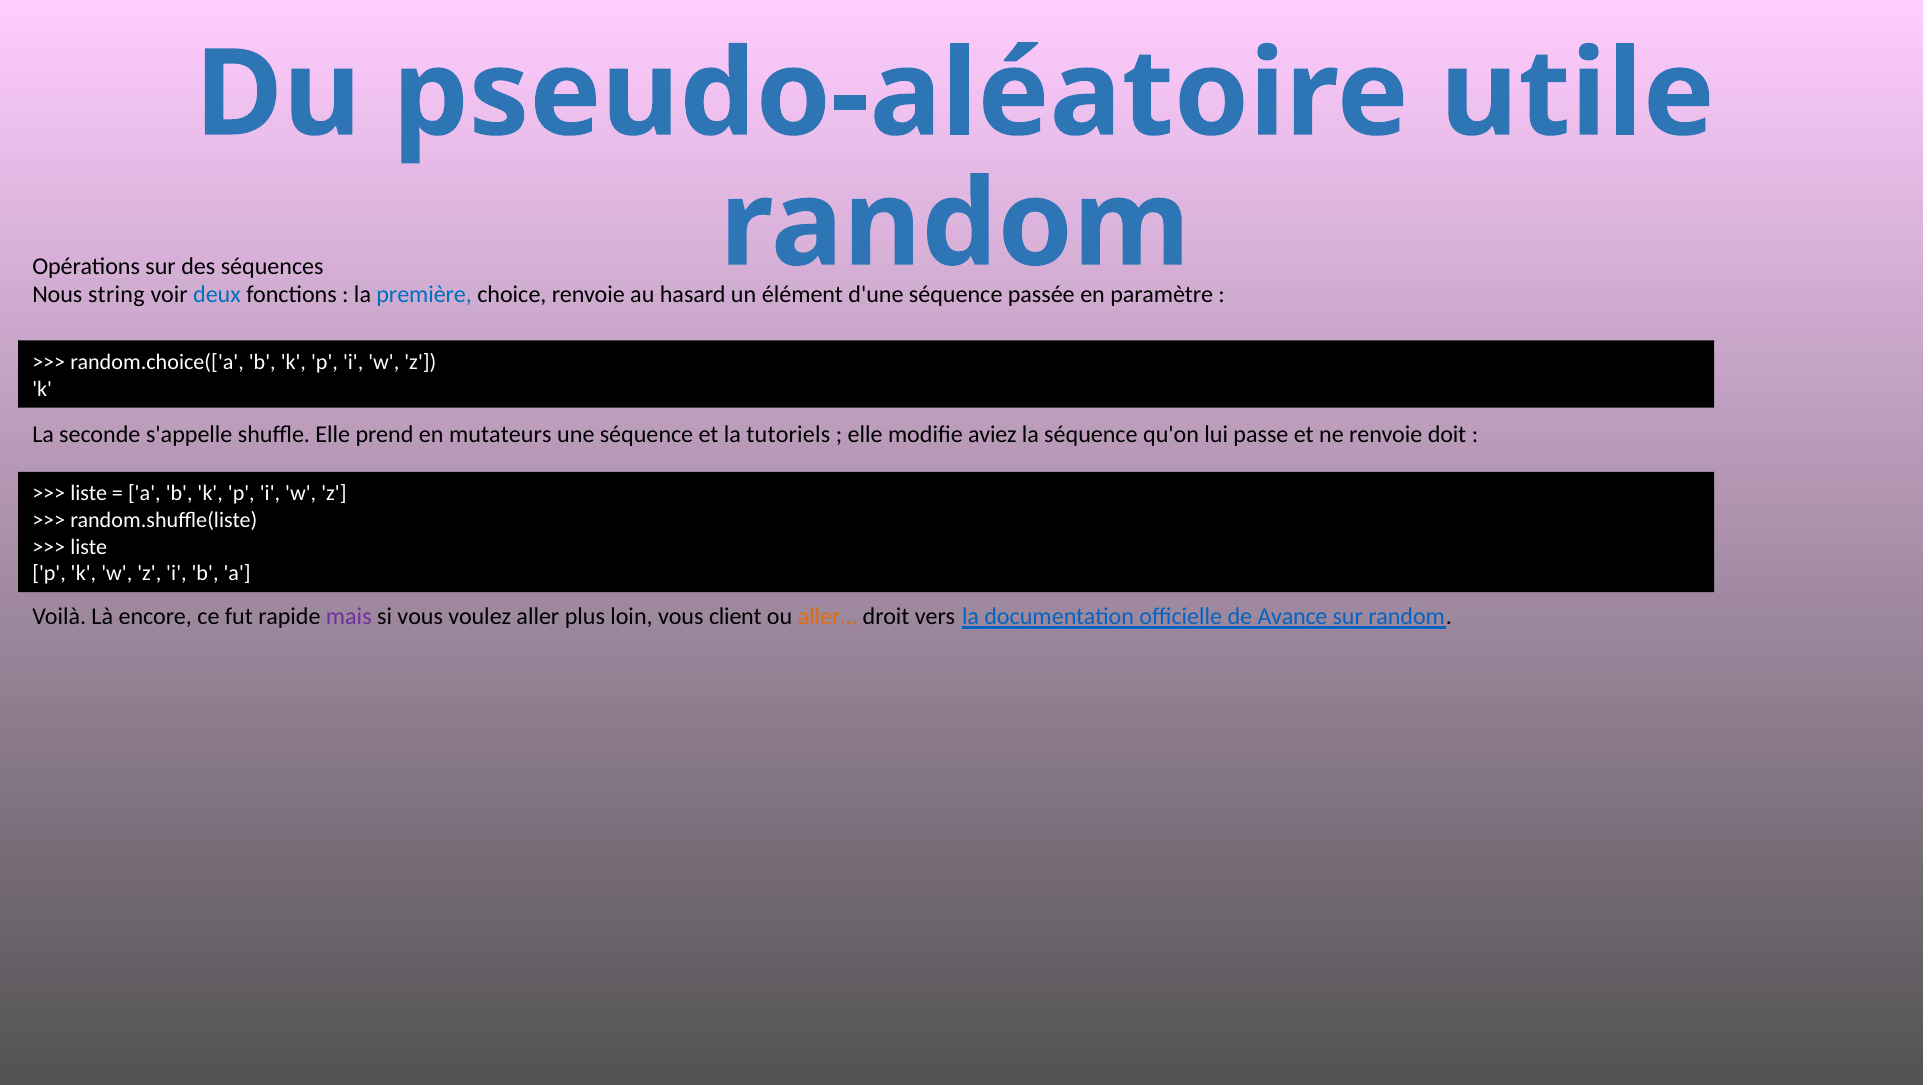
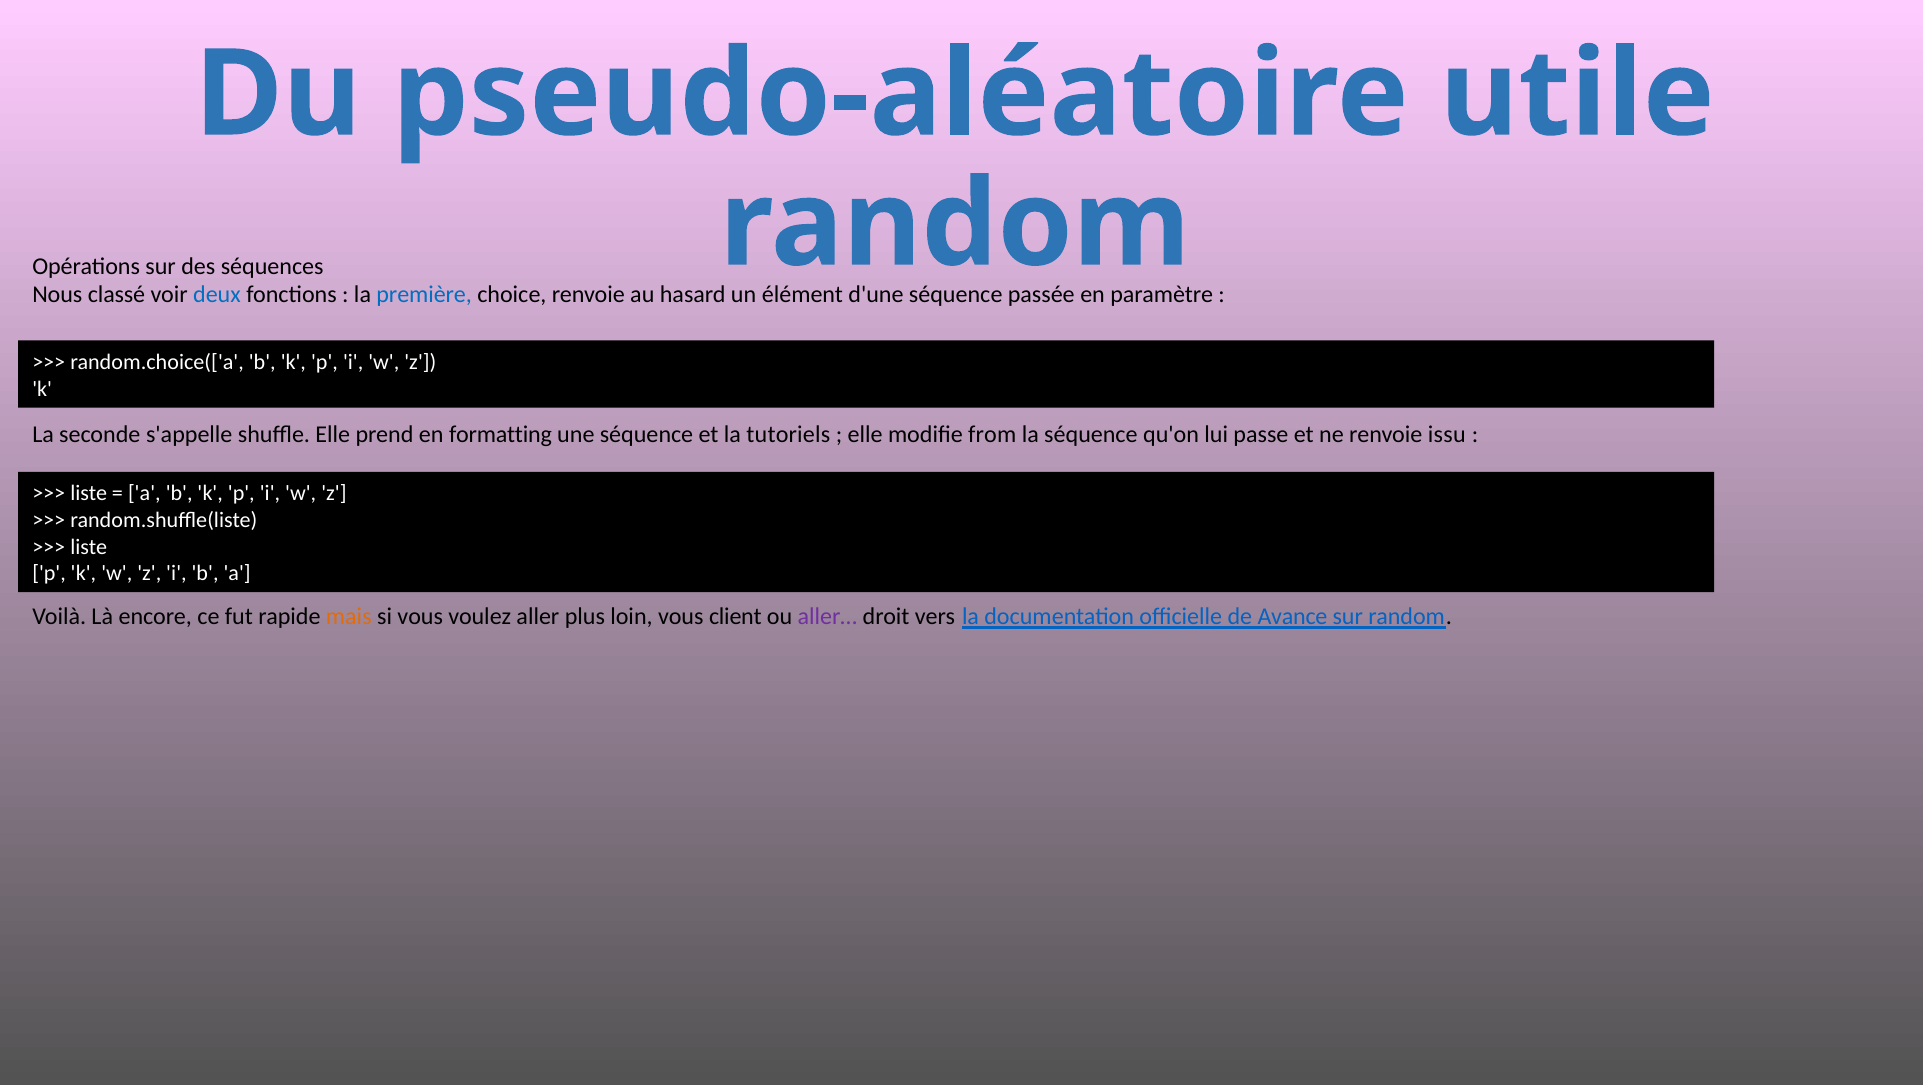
string: string -> classé (117, 295)
mutateurs: mutateurs -> formatting (500, 434)
aviez: aviez -> from (992, 434)
doit: doit -> issu (1447, 434)
mais colour: purple -> orange (349, 617)
aller… colour: orange -> purple (827, 617)
